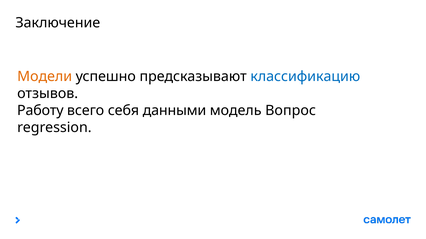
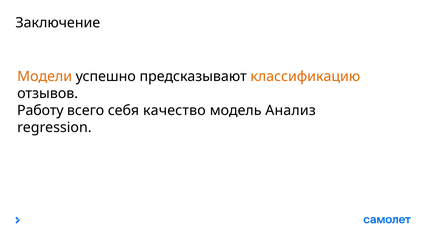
классификацию colour: blue -> orange (305, 77)
данными: данными -> качество (174, 111)
Вопрос: Вопрос -> Анализ (291, 111)
